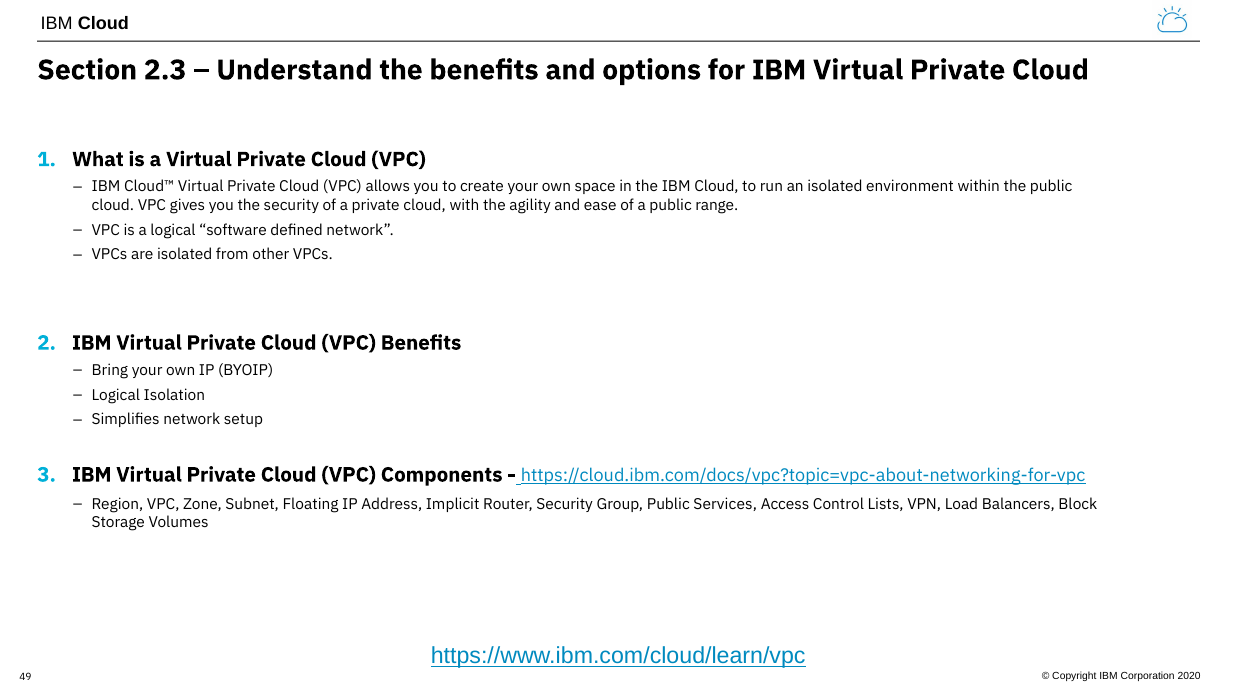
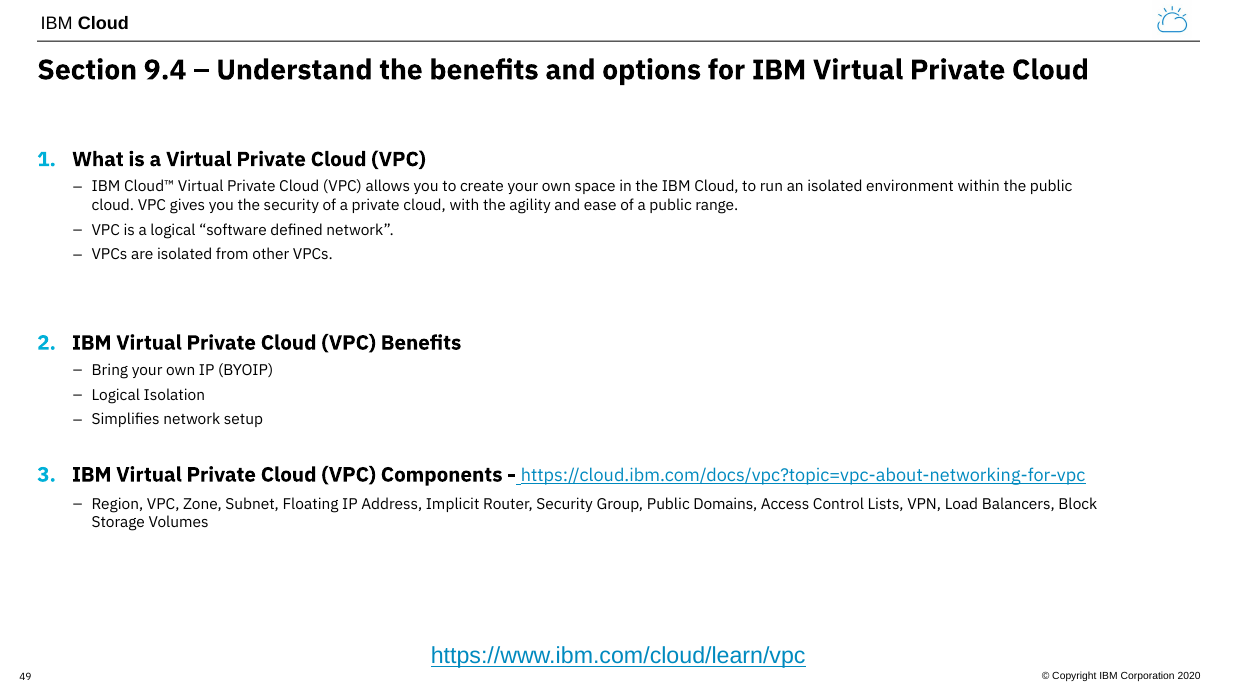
2.3: 2.3 -> 9.4 (165, 70)
Services: Services -> Domains (725, 504)
